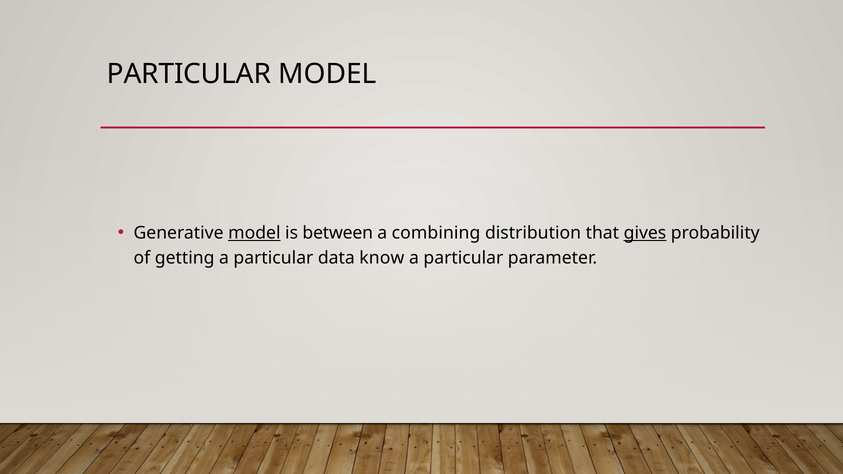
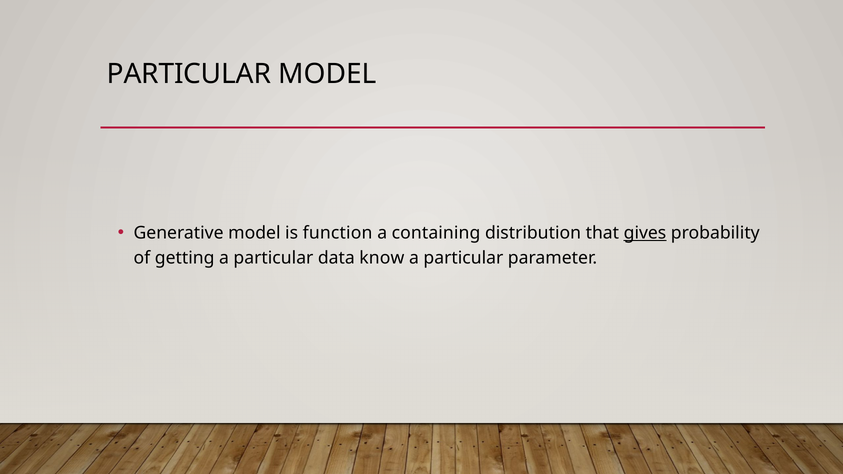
model underline: present -> none (254, 233)
between: between -> function (338, 233)
combining: combining -> containing (436, 233)
